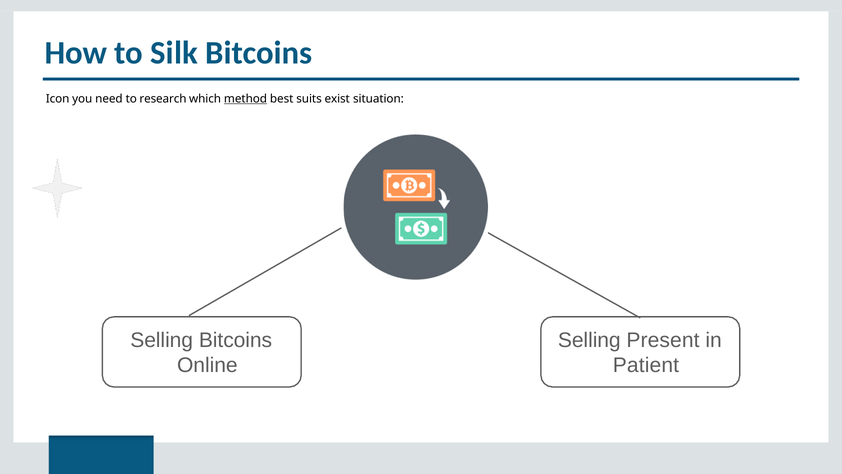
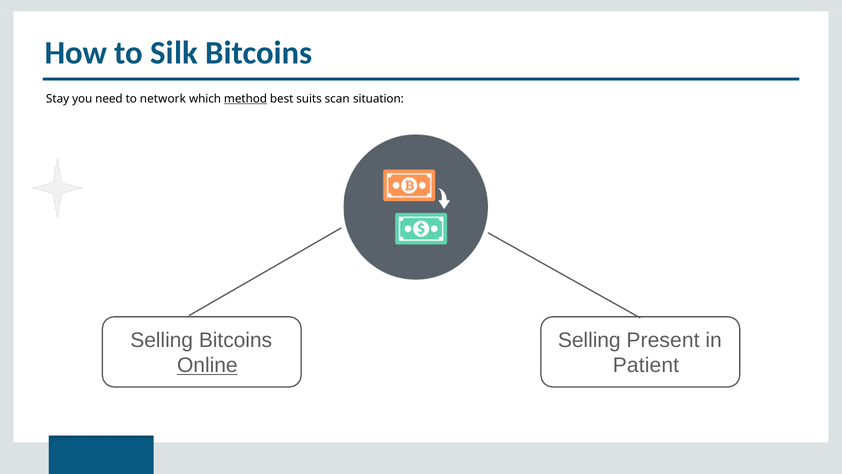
Icon: Icon -> Stay (58, 99)
research: research -> network (163, 99)
exist: exist -> scan (337, 99)
Online underline: none -> present (207, 365)
